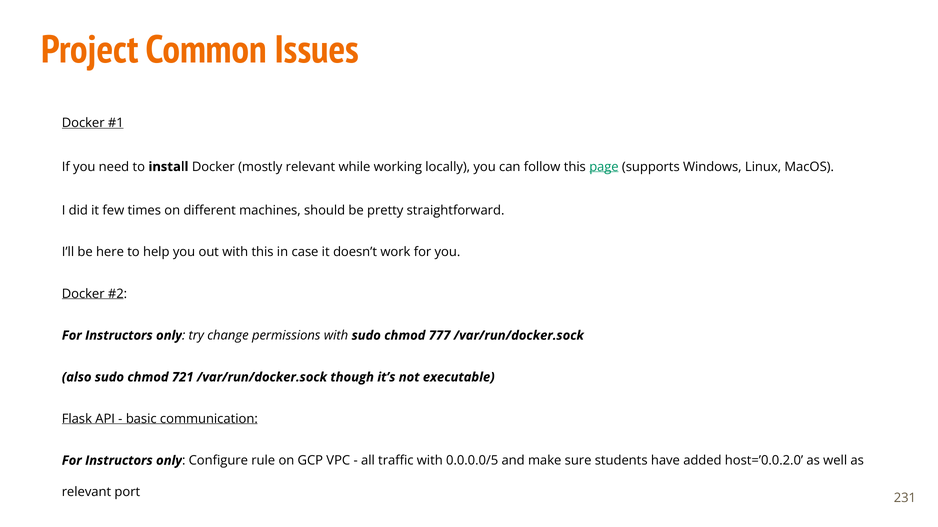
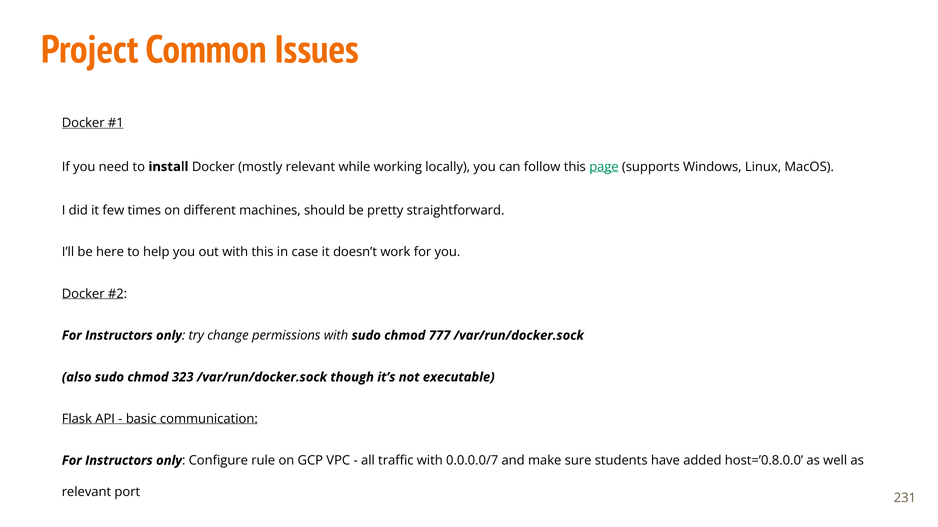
721: 721 -> 323 (183, 378)
0.0.0.0/5: 0.0.0.0/5 -> 0.0.0.0/7 (472, 461)
host=’0.0.2.0: host=’0.0.2.0 -> host=’0.8.0.0 (764, 461)
